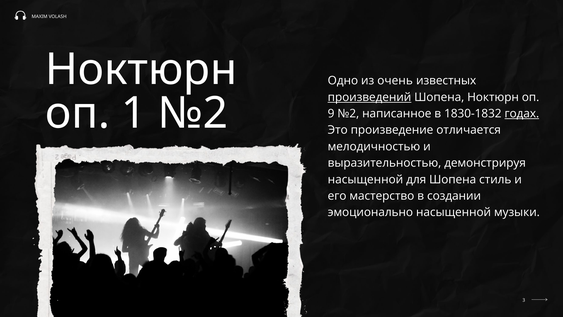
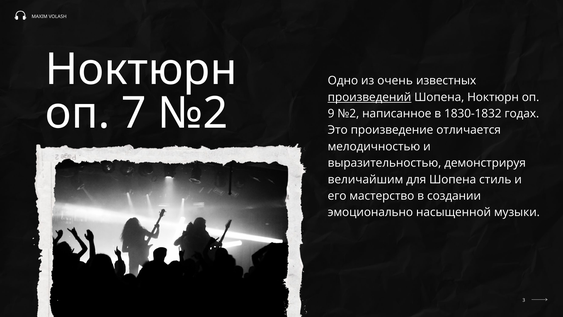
1: 1 -> 7 (134, 113)
годах underline: present -> none (522, 114)
насыщенной: насыщенной -> величайшим (365, 179)
